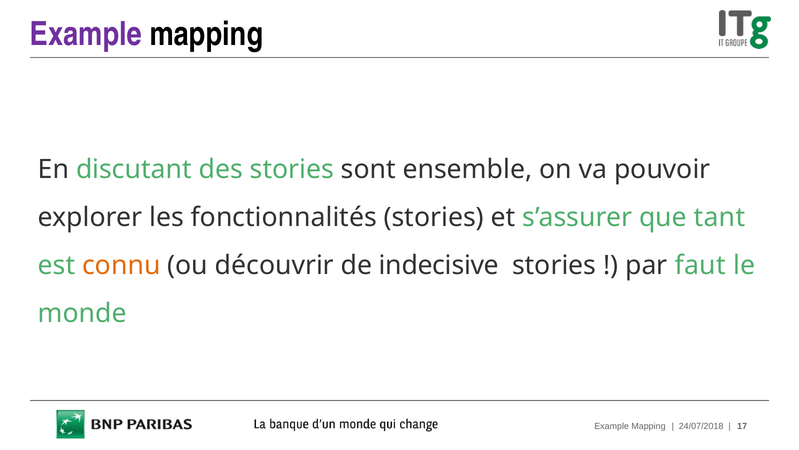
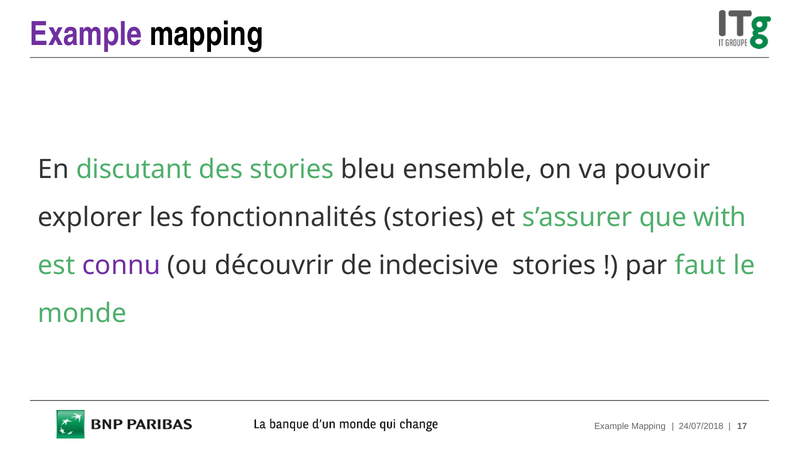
sont: sont -> bleu (368, 169)
tant: tant -> with (720, 217)
connu colour: orange -> purple (121, 265)
